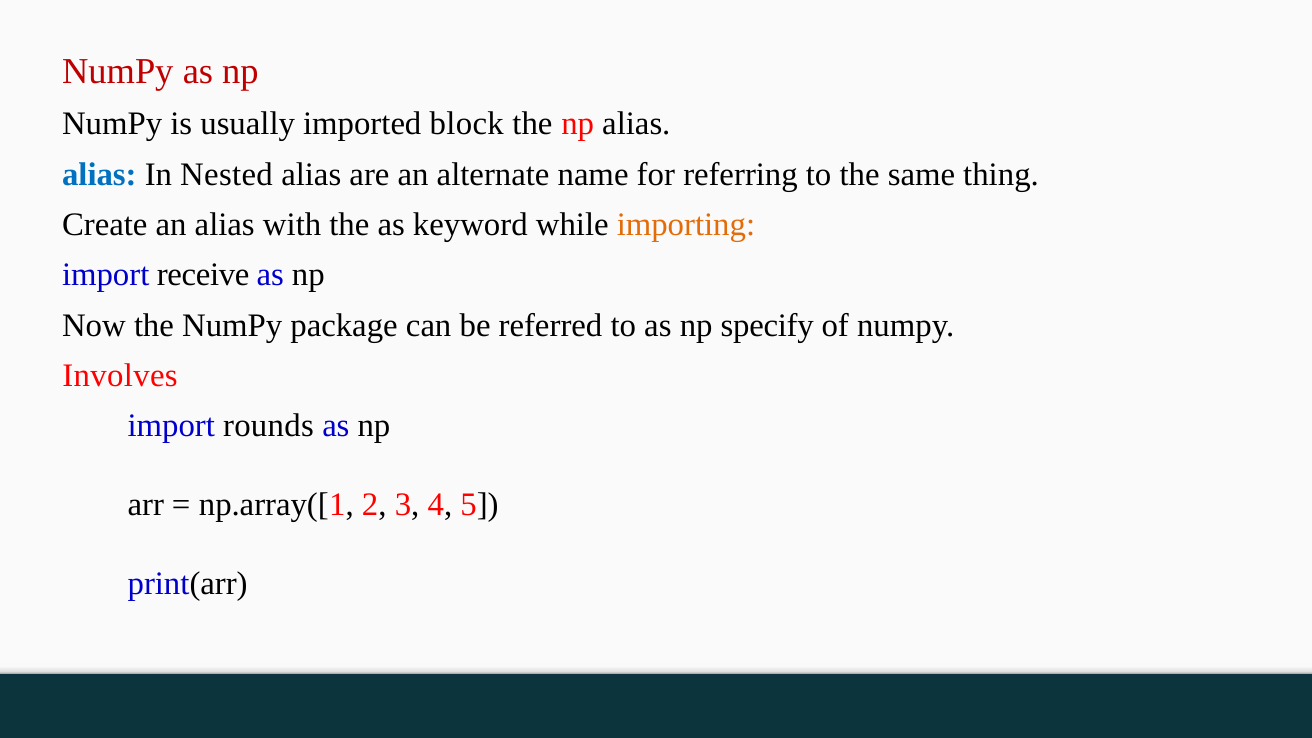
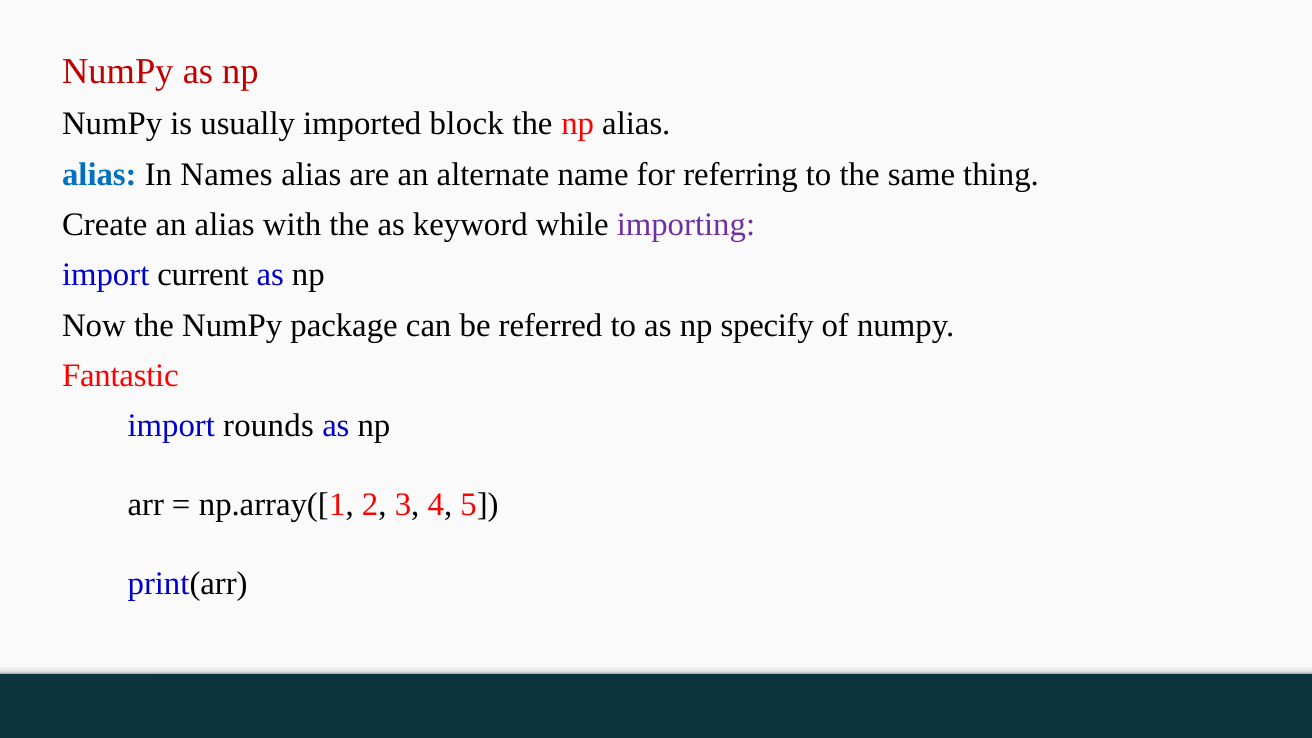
Nested: Nested -> Names (226, 174)
importing colour: orange -> purple (686, 225)
receive: receive -> current (203, 275)
Involves: Involves -> Fantastic (120, 376)
